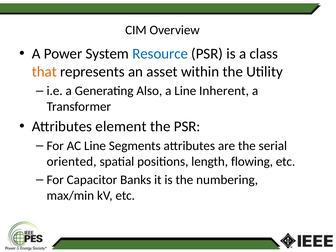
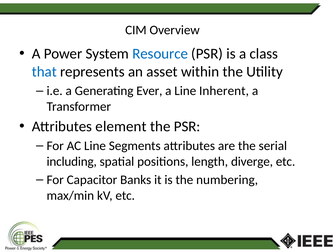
that colour: orange -> blue (44, 72)
Also: Also -> Ever (149, 91)
oriented: oriented -> including (72, 162)
flowing: flowing -> diverge (252, 162)
